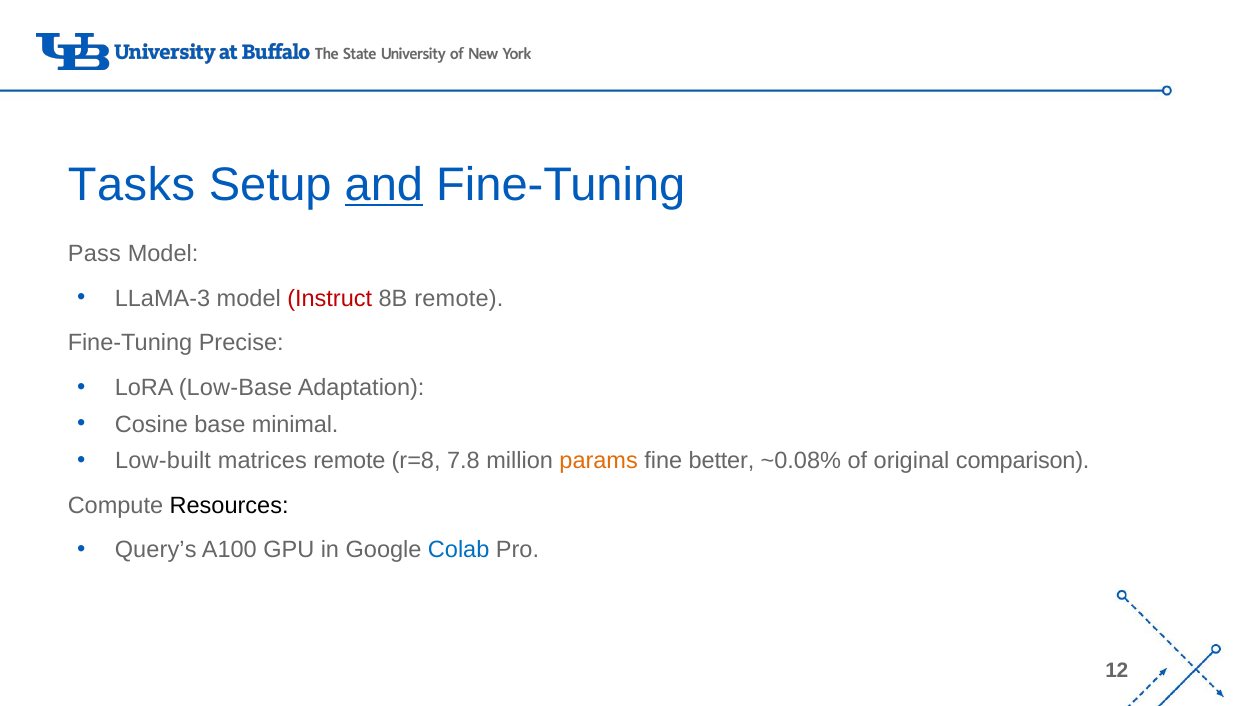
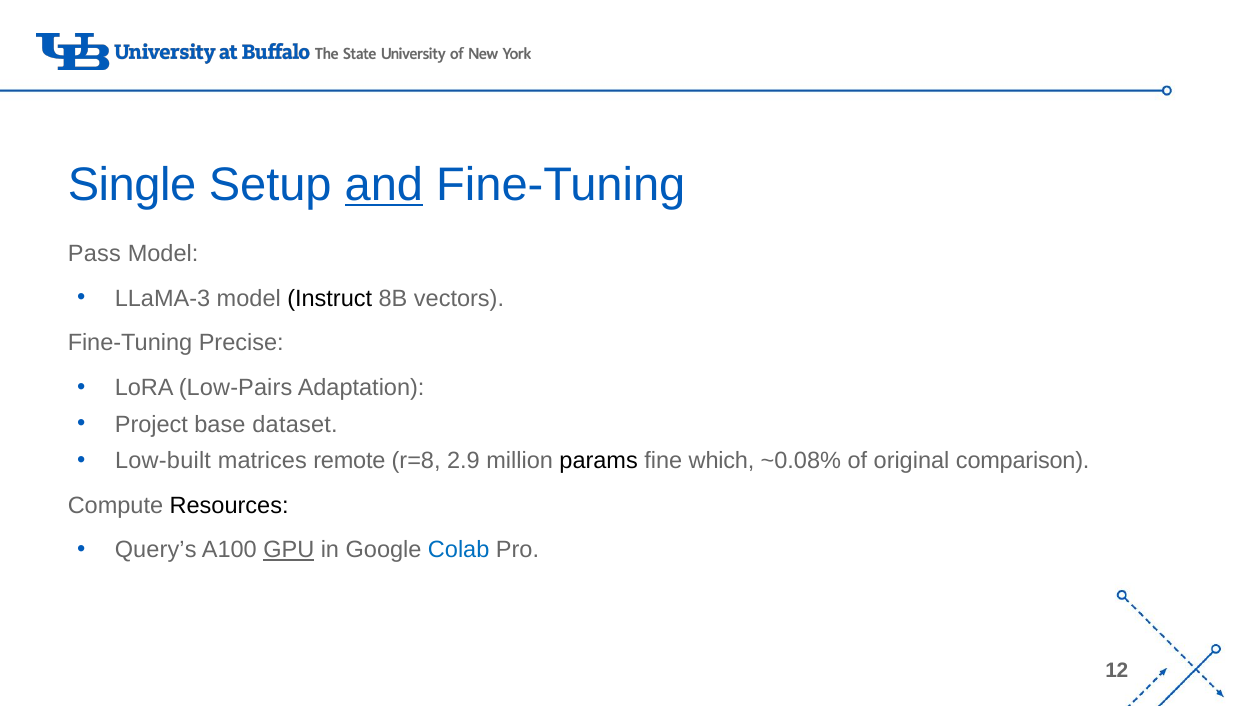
Tasks: Tasks -> Single (132, 185)
Instruct colour: red -> black (330, 298)
8B remote: remote -> vectors (459, 298)
Low-Base: Low-Base -> Low-Pairs (236, 388)
Cosine: Cosine -> Project (151, 424)
minimal: minimal -> dataset (295, 424)
7.8: 7.8 -> 2.9 (463, 461)
params colour: orange -> black (599, 461)
better: better -> which (722, 461)
GPU underline: none -> present (289, 550)
